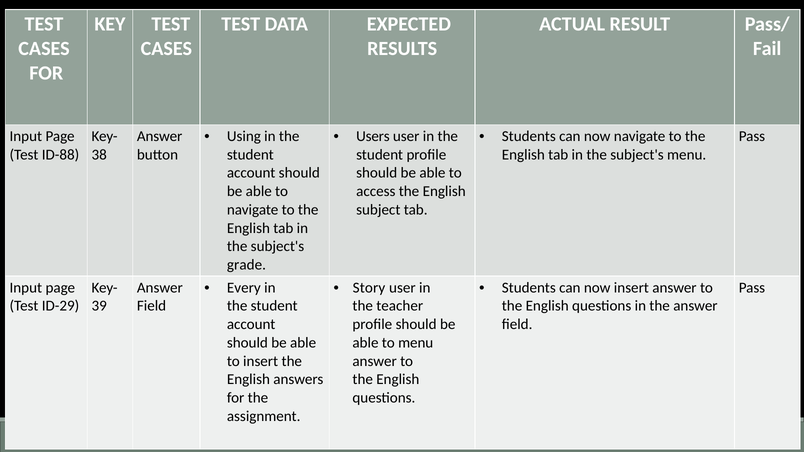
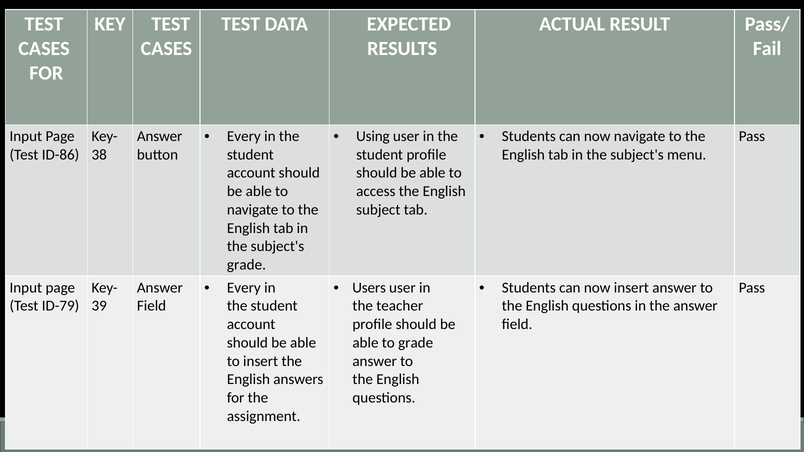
Using: Using -> Every (244, 136)
Users: Users -> Using (373, 136)
ID-88: ID-88 -> ID-86 (61, 155)
Story: Story -> Users (369, 288)
ID-29: ID-29 -> ID-79 (61, 306)
to menu: menu -> grade (416, 343)
